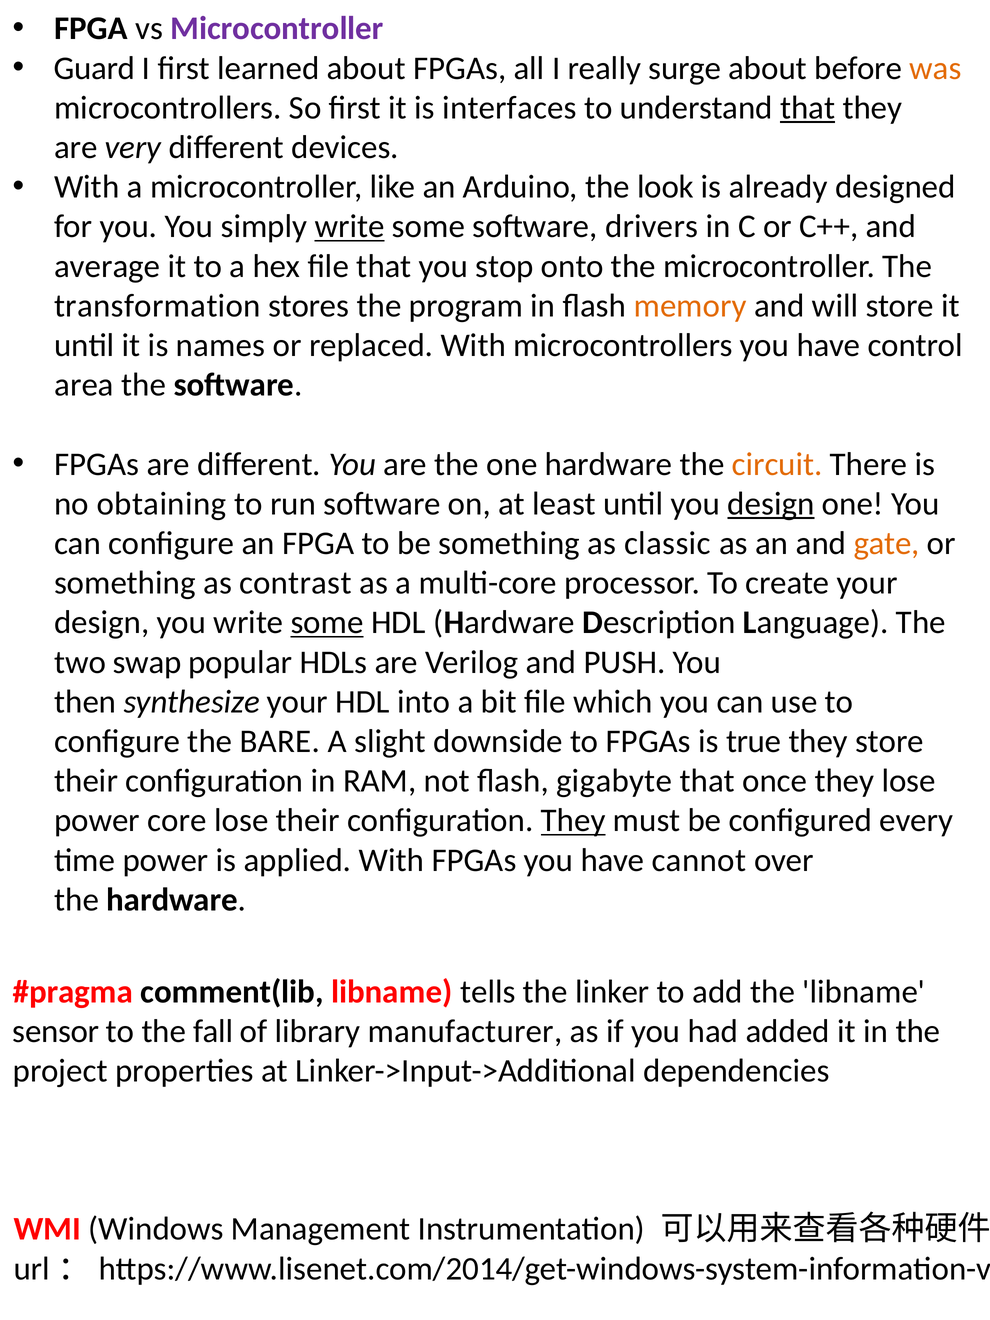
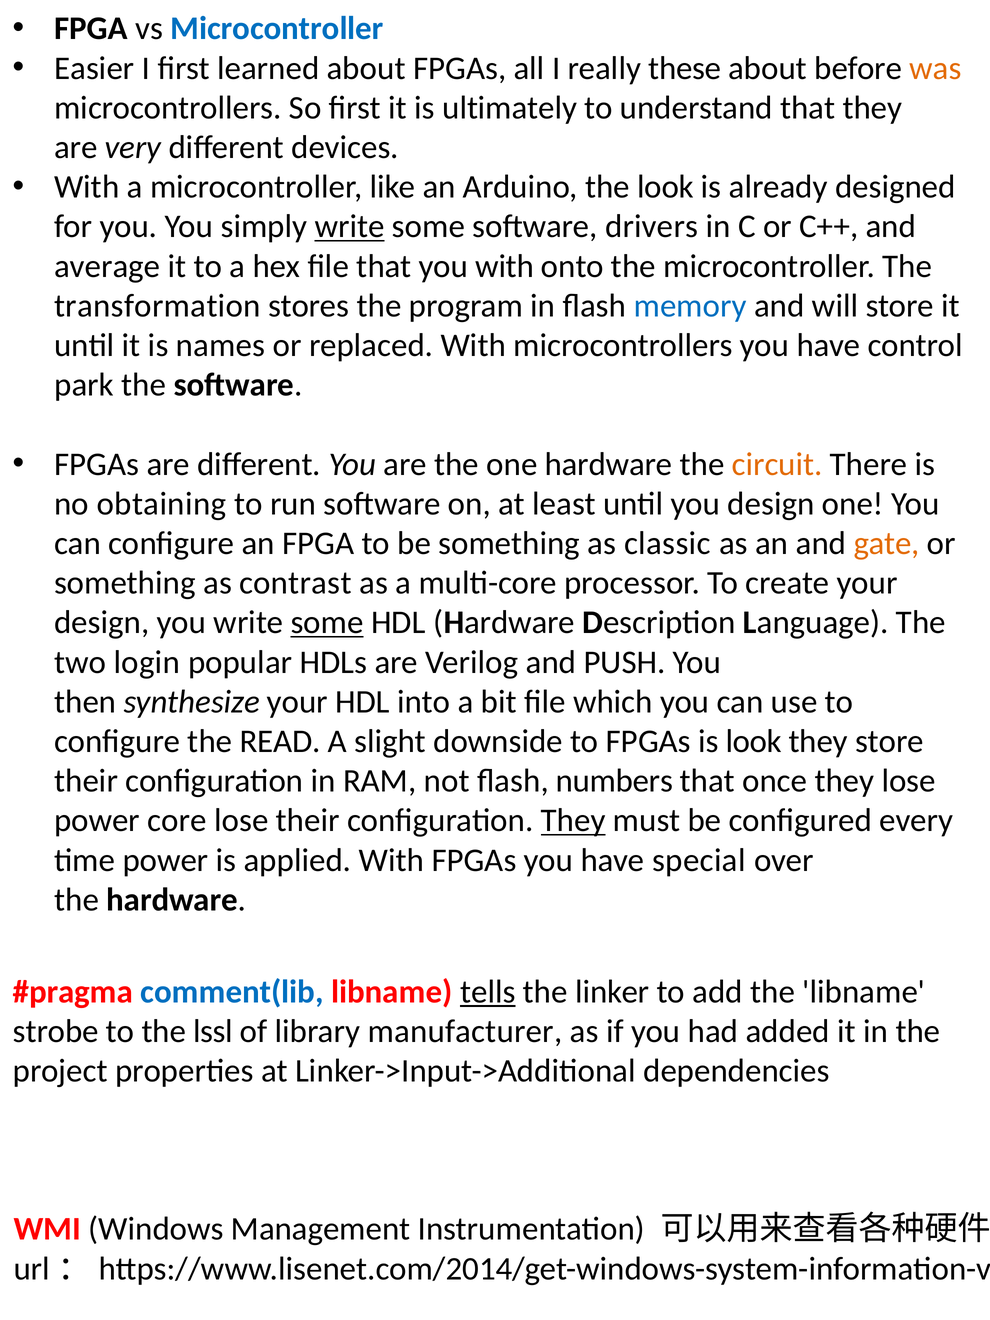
Microcontroller colour: purple -> blue (277, 29)
Guard: Guard -> Easier (94, 68)
surge: surge -> these (685, 68)
interfaces: interfaces -> ultimately (510, 108)
that underline: present -> none (808, 108)
you stop: stop -> with (505, 266)
memory colour: orange -> blue (690, 306)
area: area -> park (84, 385)
design underline: present -> none (771, 504)
swap: swap -> login (147, 662)
BARE: BARE -> READ (280, 741)
is true: true -> look (754, 741)
gigabyte: gigabyte -> numbers (614, 781)
cannot: cannot -> special (699, 860)
comment(lib colour: black -> blue (232, 992)
tells underline: none -> present (488, 992)
sensor: sensor -> strobe (56, 1031)
fall: fall -> lssl (213, 1031)
